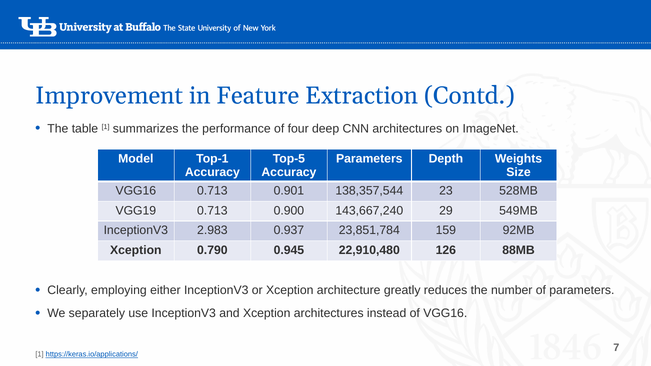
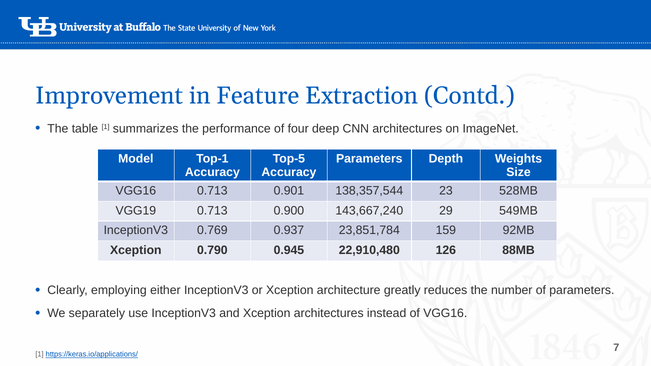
2.983: 2.983 -> 0.769 (212, 231)
